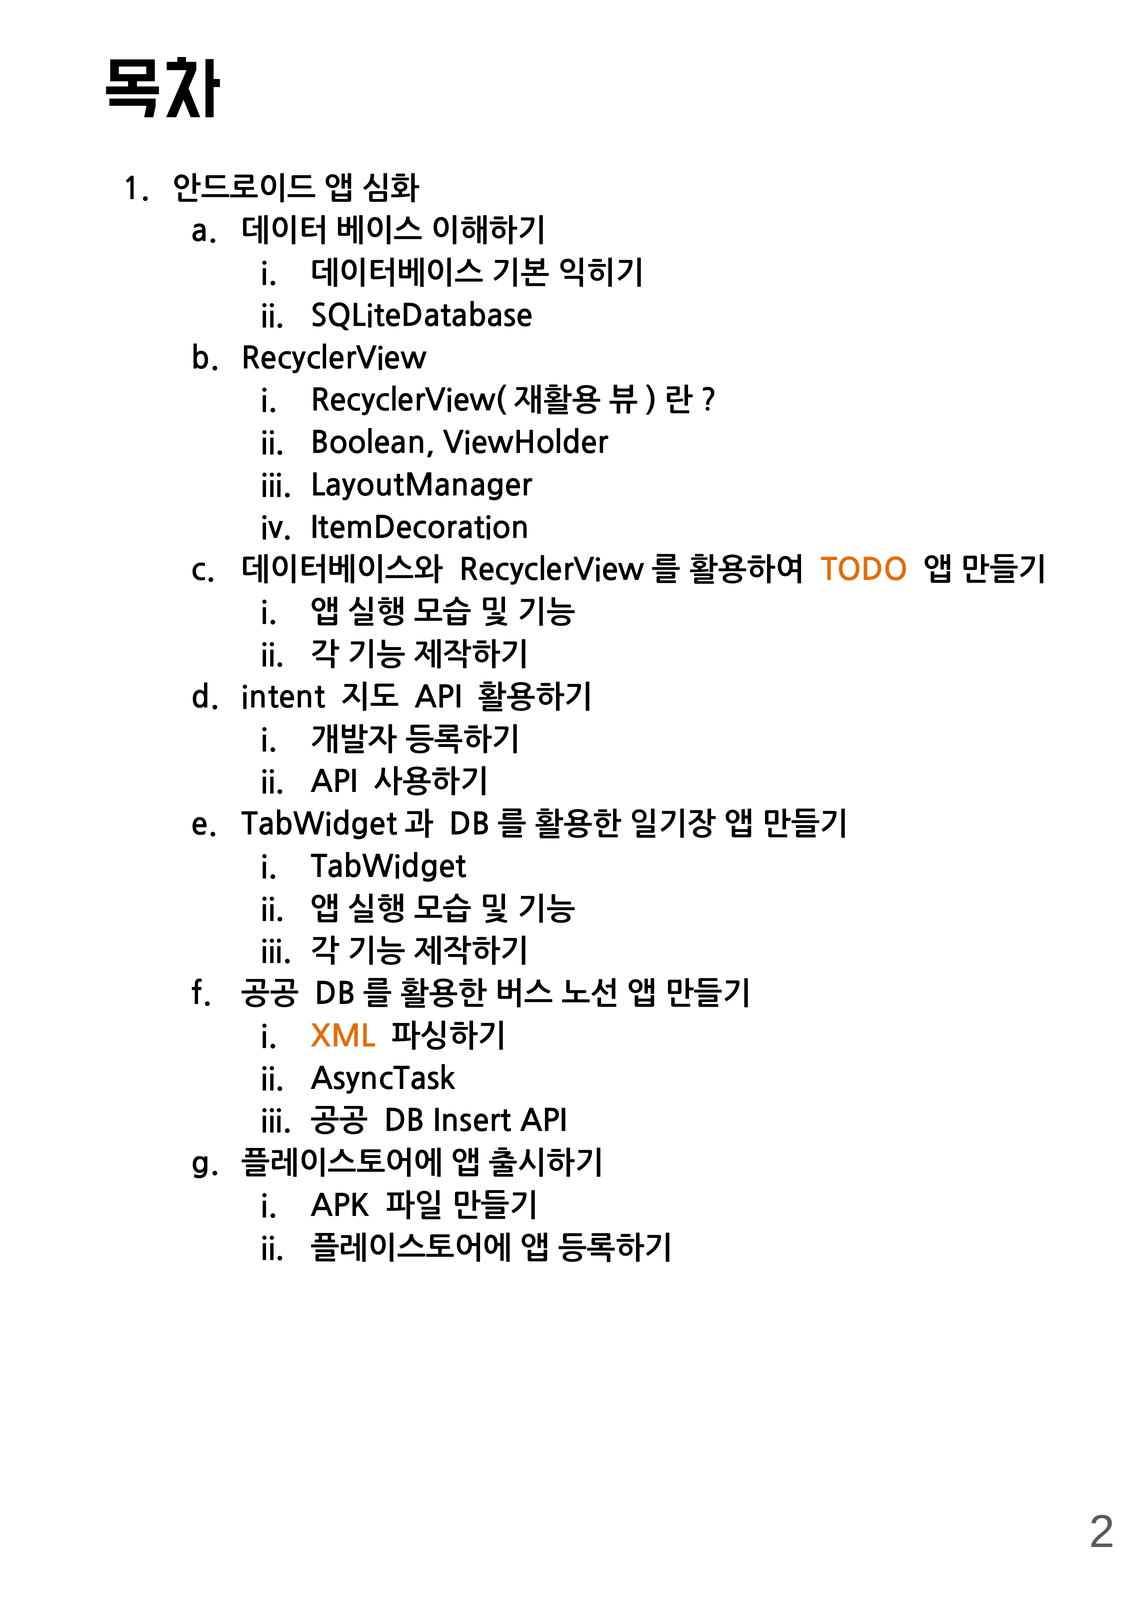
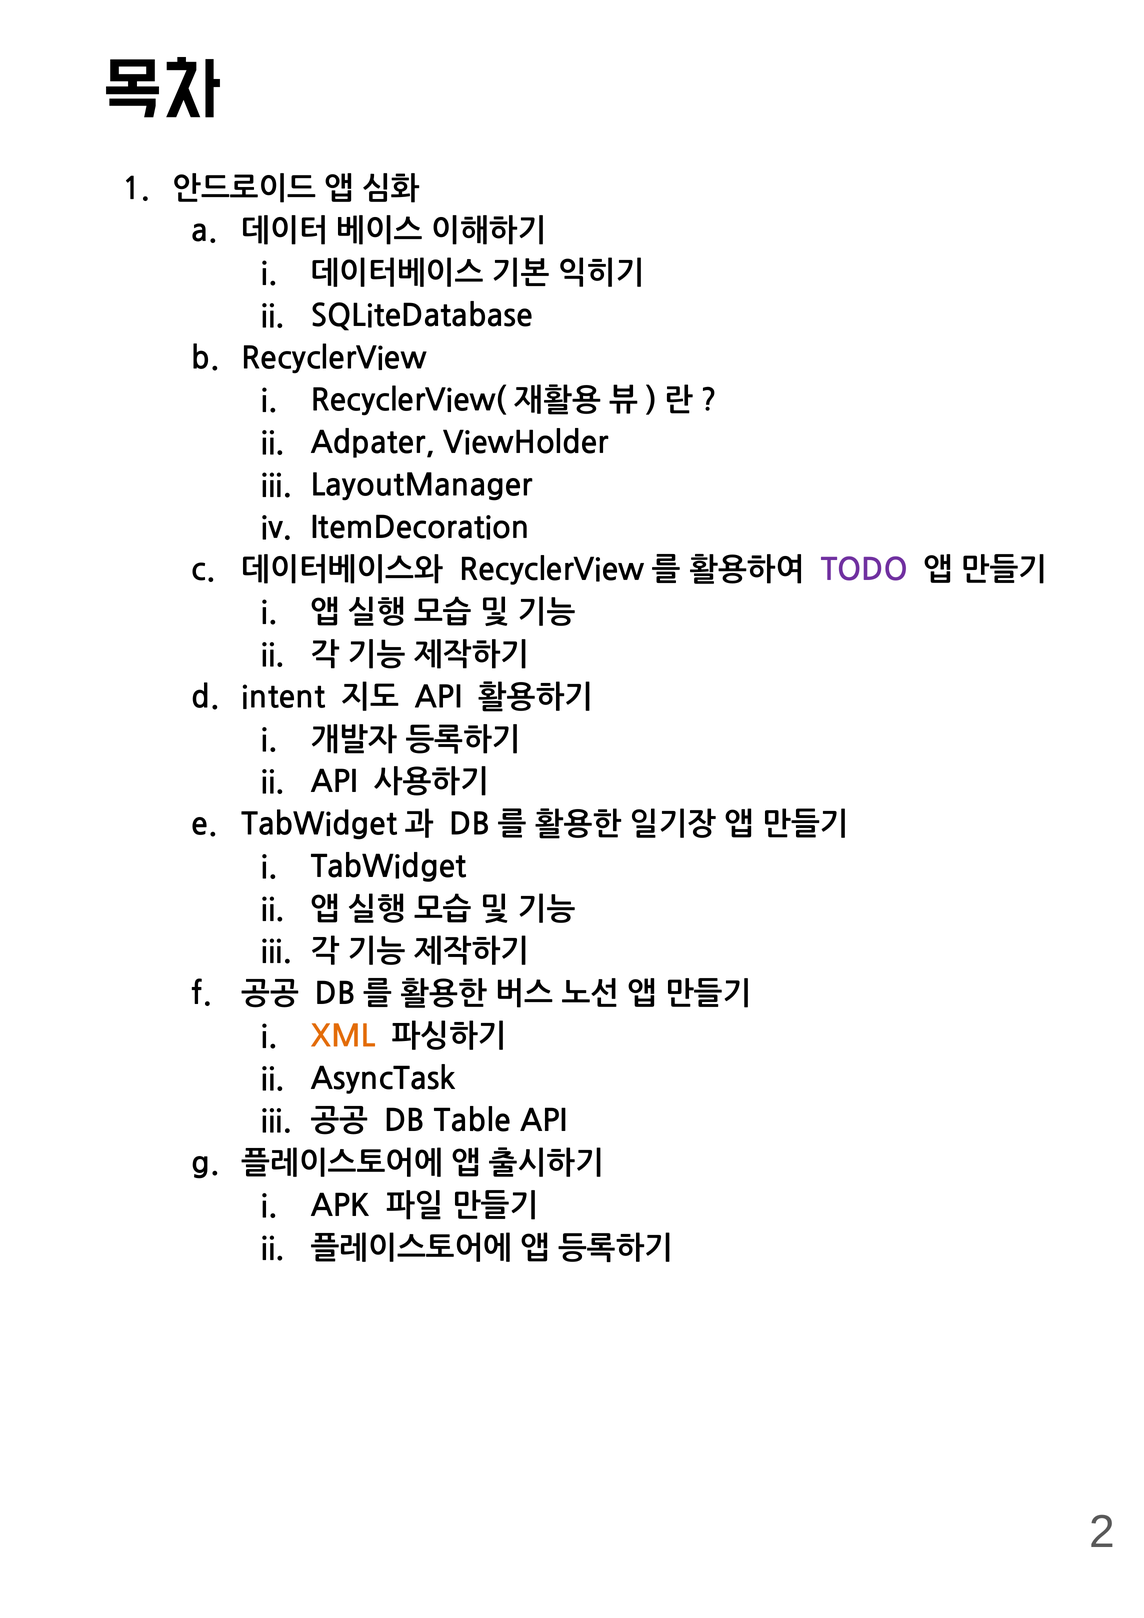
Boolean: Boolean -> Adpater (373, 443)
TODO colour: orange -> purple (864, 570)
Insert: Insert -> Table (472, 1121)
